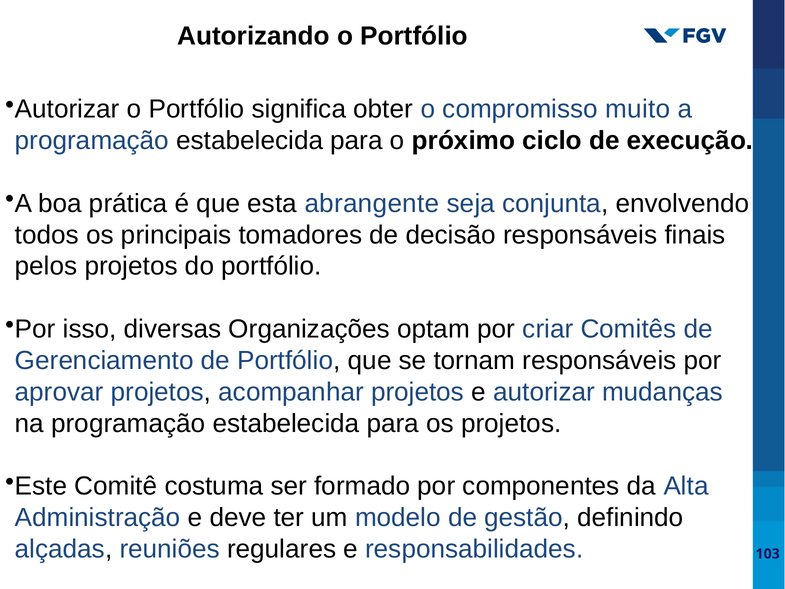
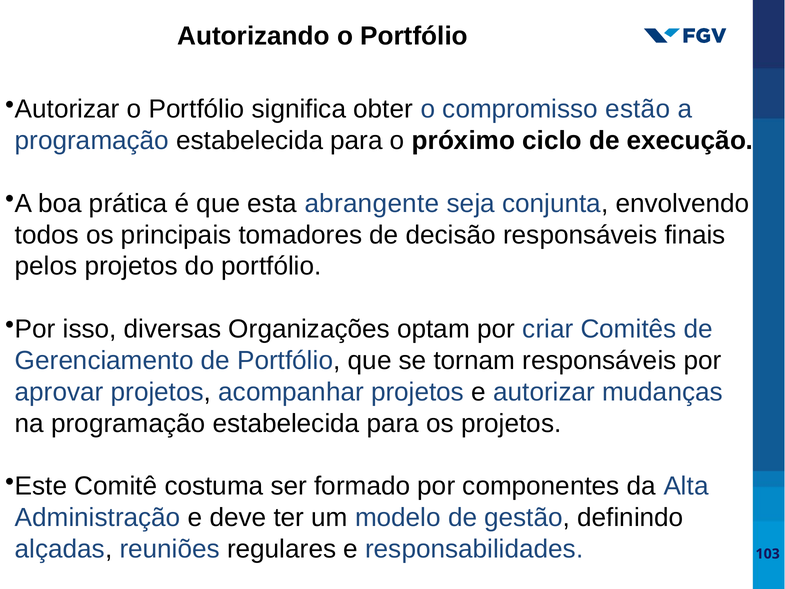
muito: muito -> estão (638, 109)
